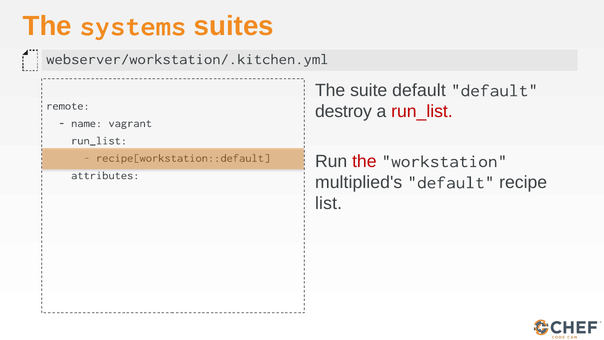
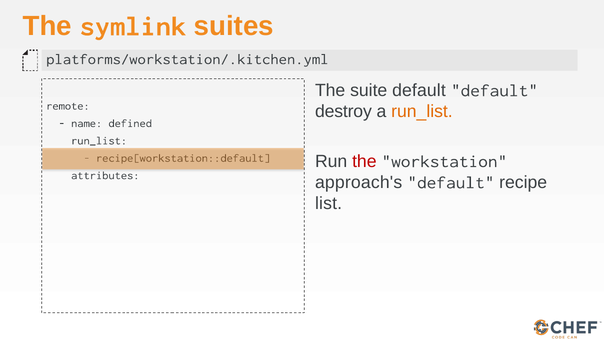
systems: systems -> symlink (133, 26)
webserver/workstation/.kitchen.yml: webserver/workstation/.kitchen.yml -> platforms/workstation/.kitchen.yml (187, 59)
run_list colour: red -> orange (422, 111)
vagrant: vagrant -> defined (130, 123)
multiplied's: multiplied's -> approach's (359, 182)
